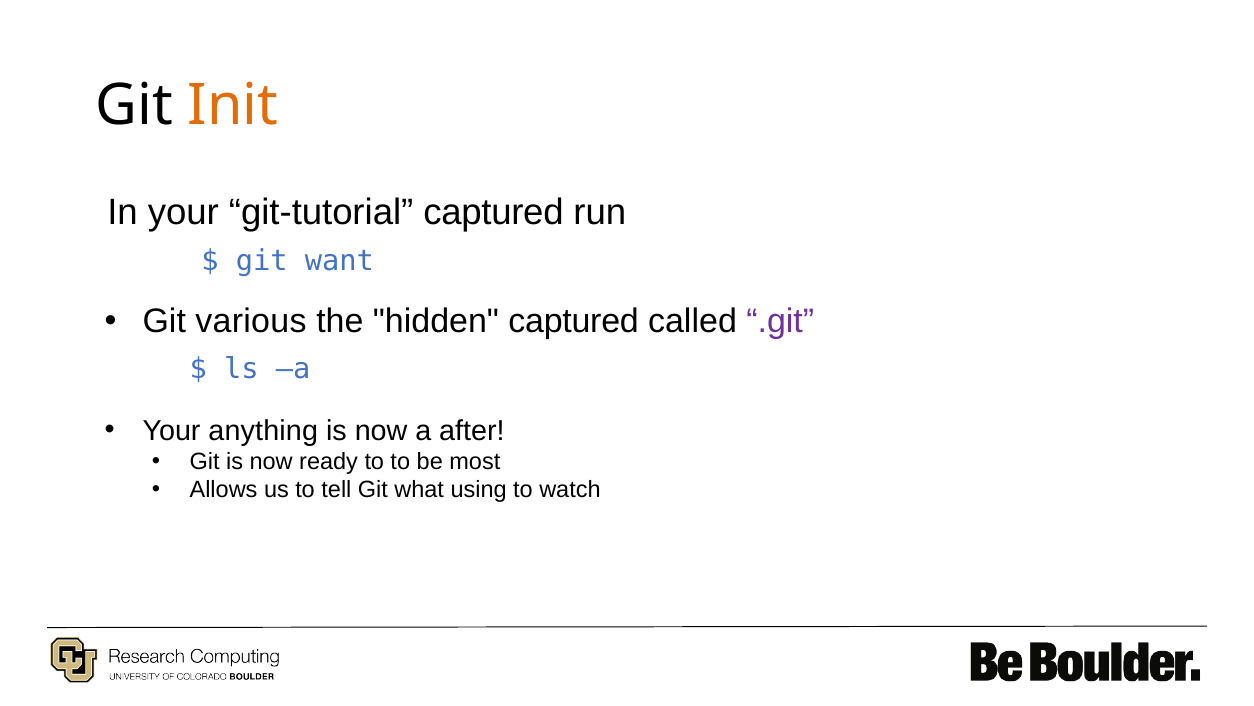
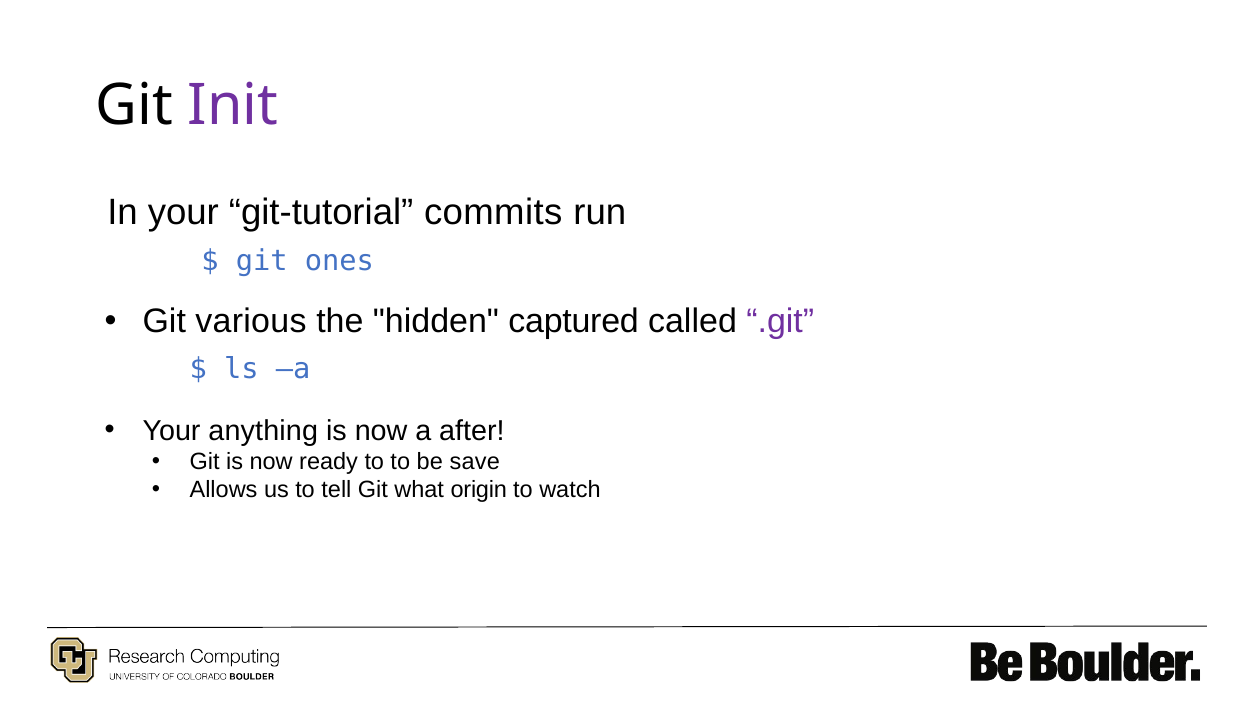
Init colour: orange -> purple (233, 105)
git-tutorial captured: captured -> commits (493, 212)
want: want -> ones (339, 260)
most: most -> save (475, 461)
using: using -> origin (479, 489)
